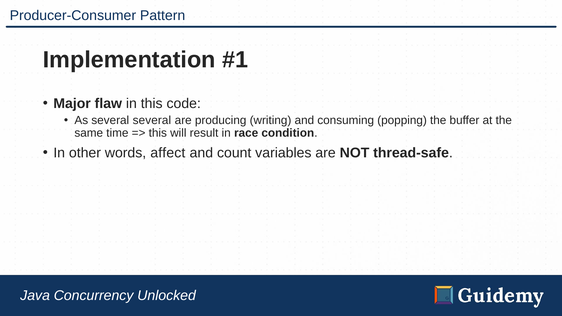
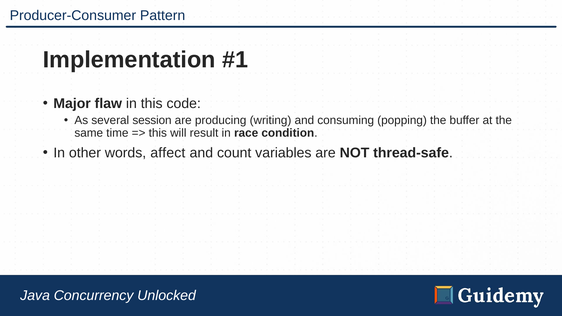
several several: several -> session (152, 120)
